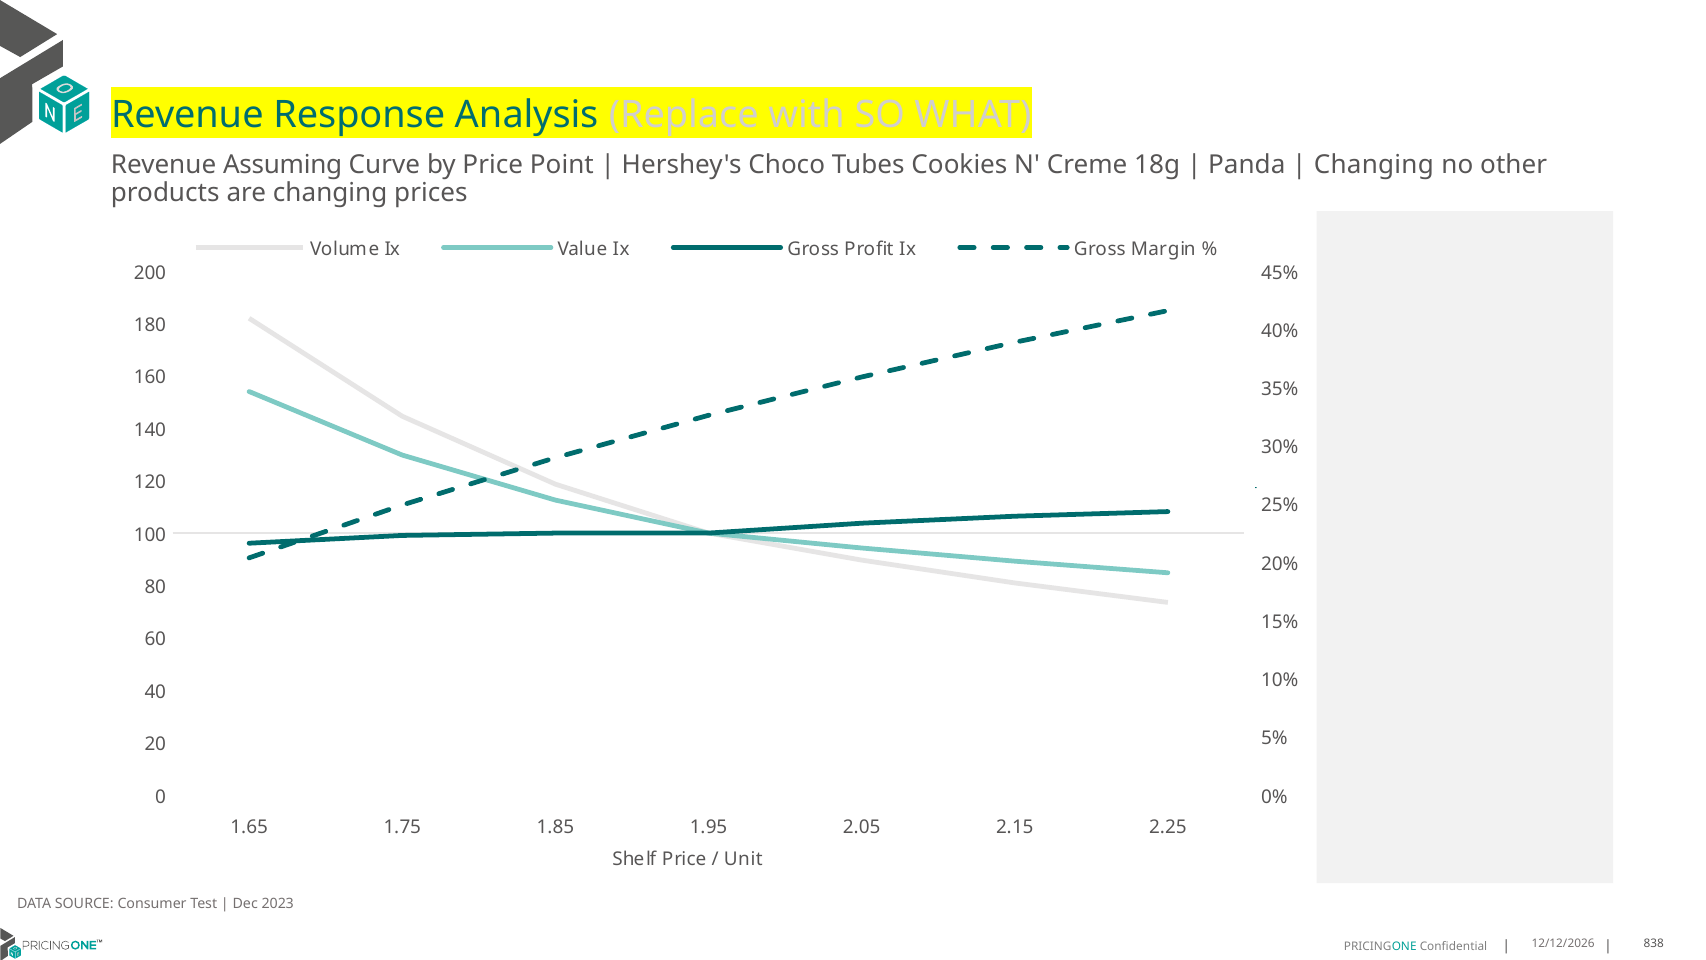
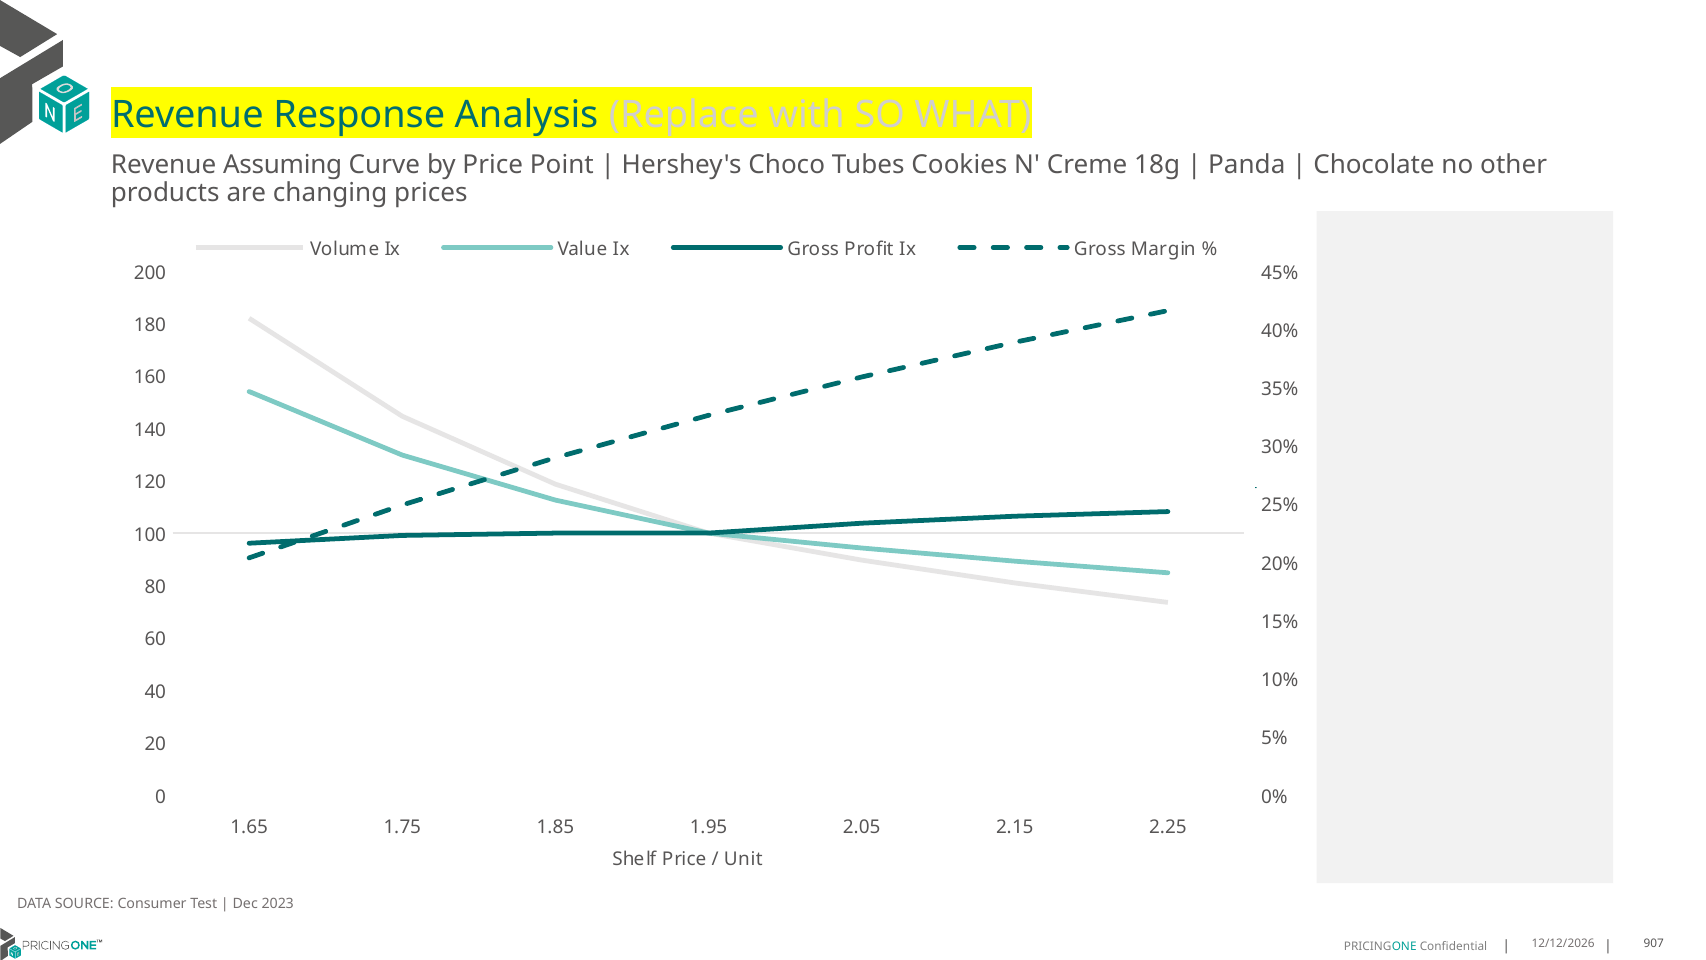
Changing: Changing -> Chocolate (1374, 165)
838: 838 -> 907 (1654, 944)
